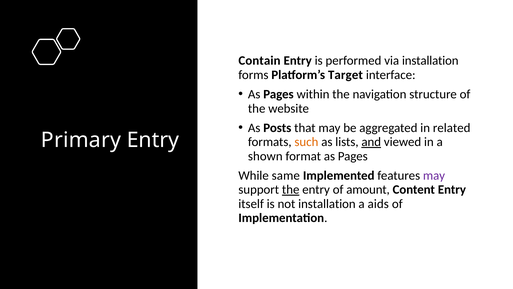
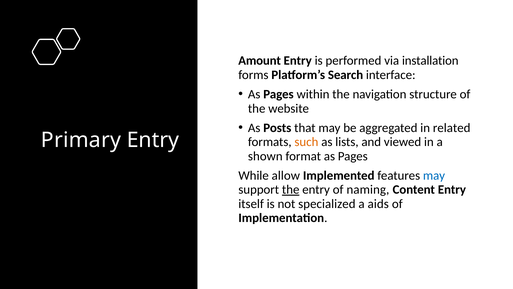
Contain: Contain -> Amount (260, 61)
Target: Target -> Search (346, 75)
and underline: present -> none (371, 142)
same: same -> allow (286, 175)
may colour: purple -> blue (434, 175)
amount: amount -> naming (368, 189)
not installation: installation -> specialized (327, 203)
